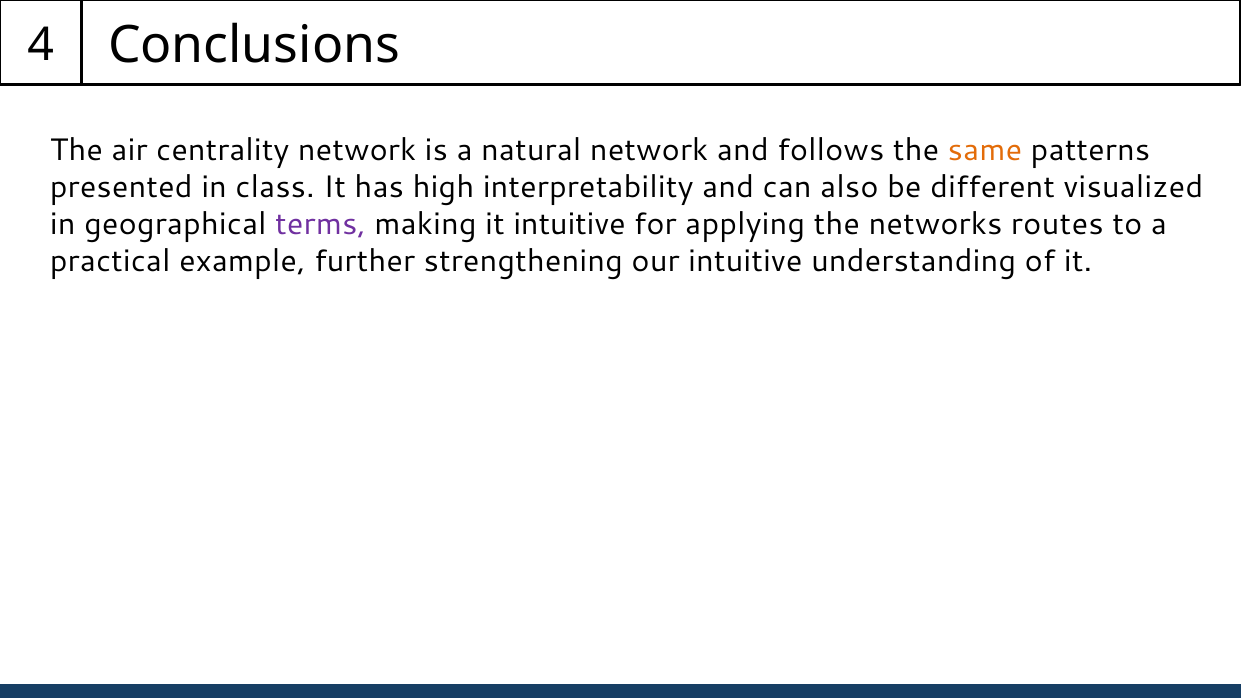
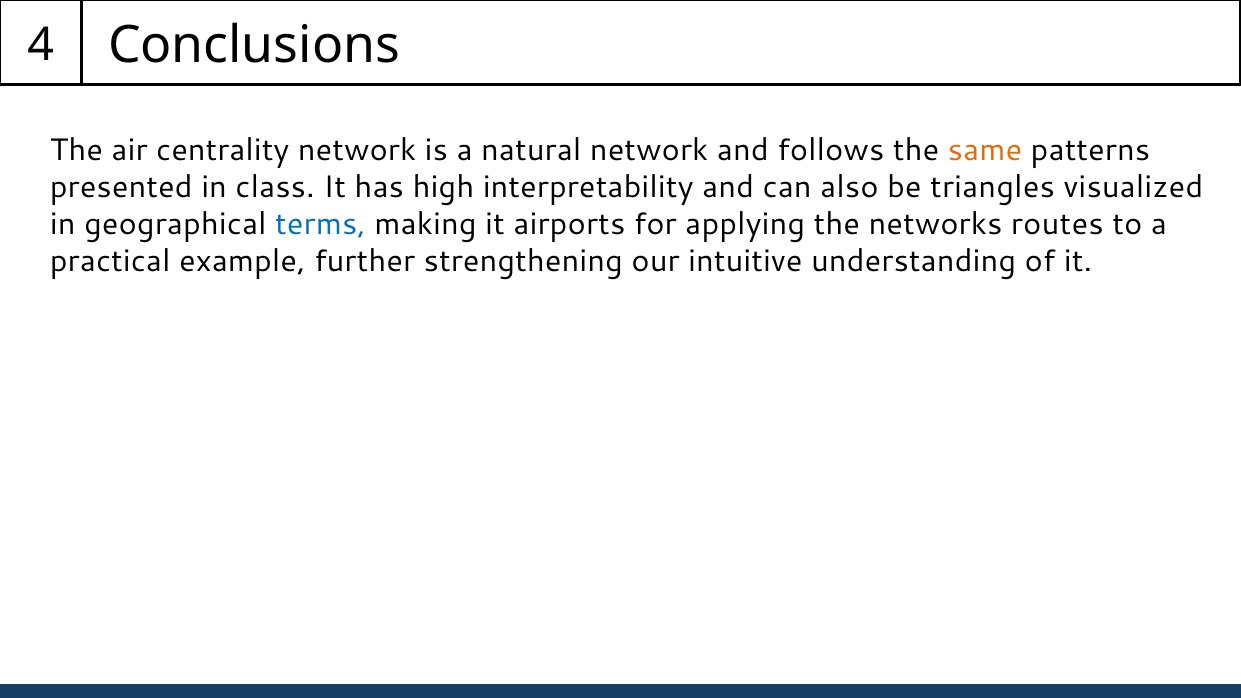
different: different -> triangles (993, 187)
terms colour: purple -> blue (321, 224)
it intuitive: intuitive -> airports (569, 224)
